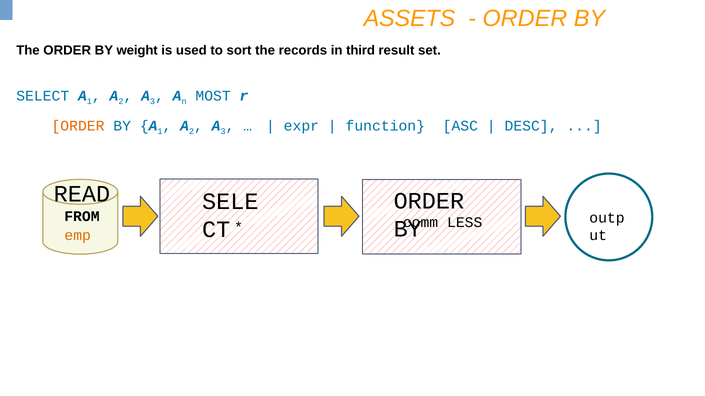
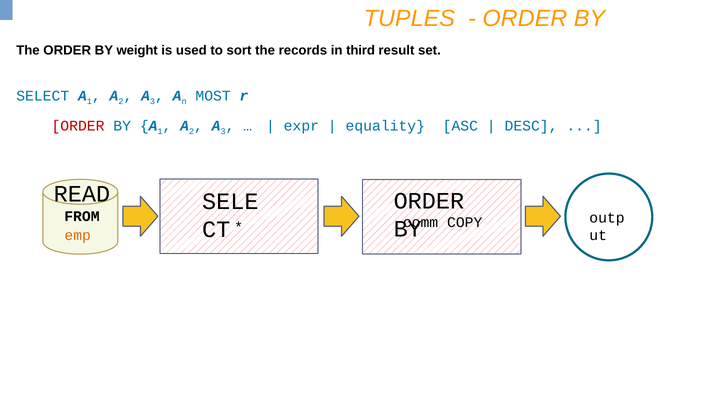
ASSETS: ASSETS -> TUPLES (409, 18)
ORDER colour: orange -> red (78, 126)
function: function -> equality (385, 126)
LESS: LESS -> COPY (465, 223)
